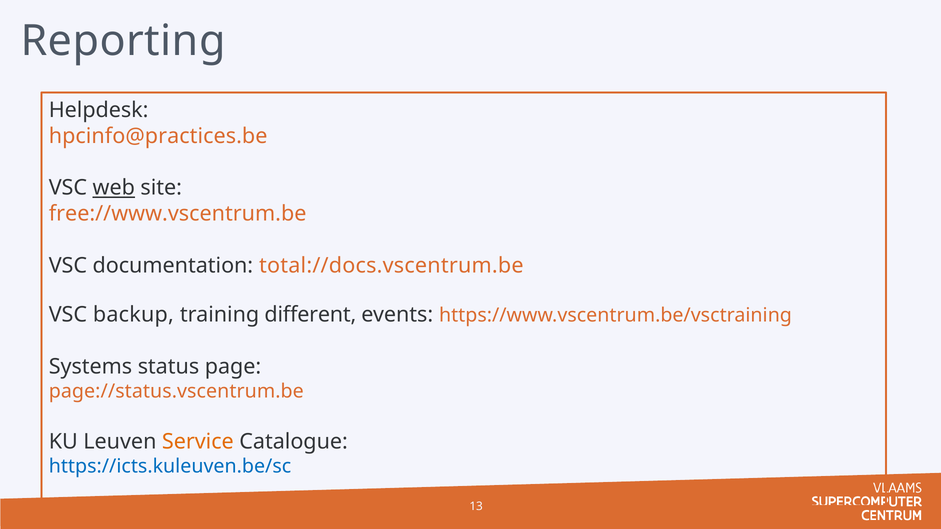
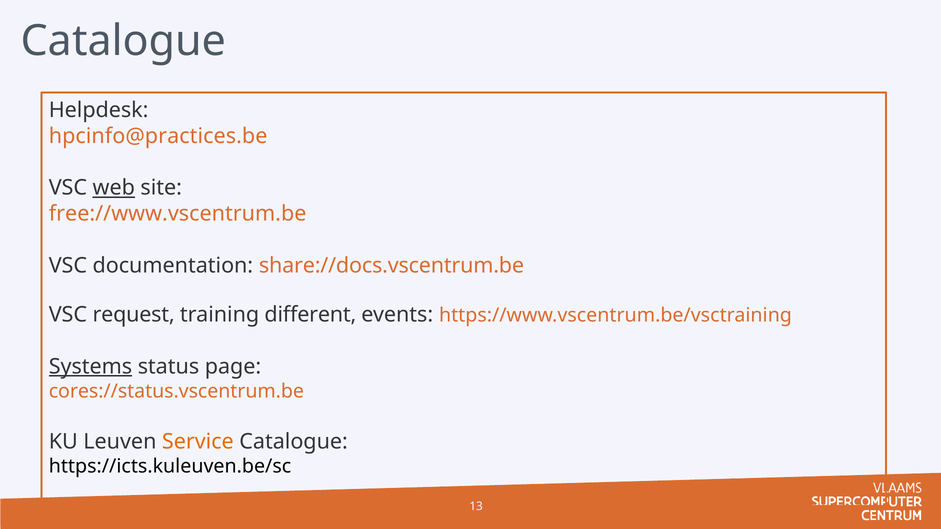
Reporting: Reporting -> Catalogue (123, 41)
total://docs.vscentrum.be: total://docs.vscentrum.be -> share://docs.vscentrum.be (392, 266)
backup: backup -> request (134, 315)
Systems underline: none -> present (90, 367)
page://status.vscentrum.be: page://status.vscentrum.be -> cores://status.vscentrum.be (176, 391)
https://icts.kuleuven.be/sc colour: blue -> black (170, 467)
